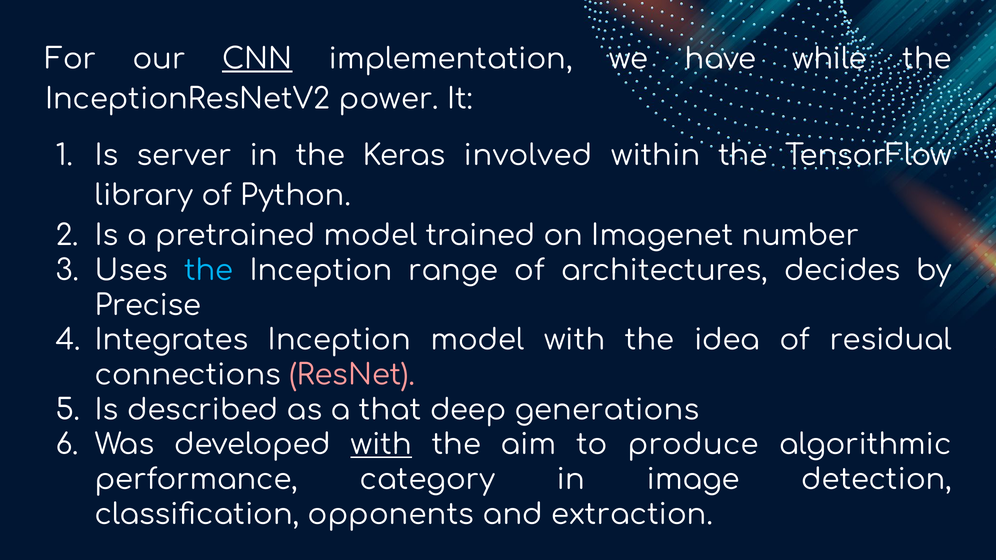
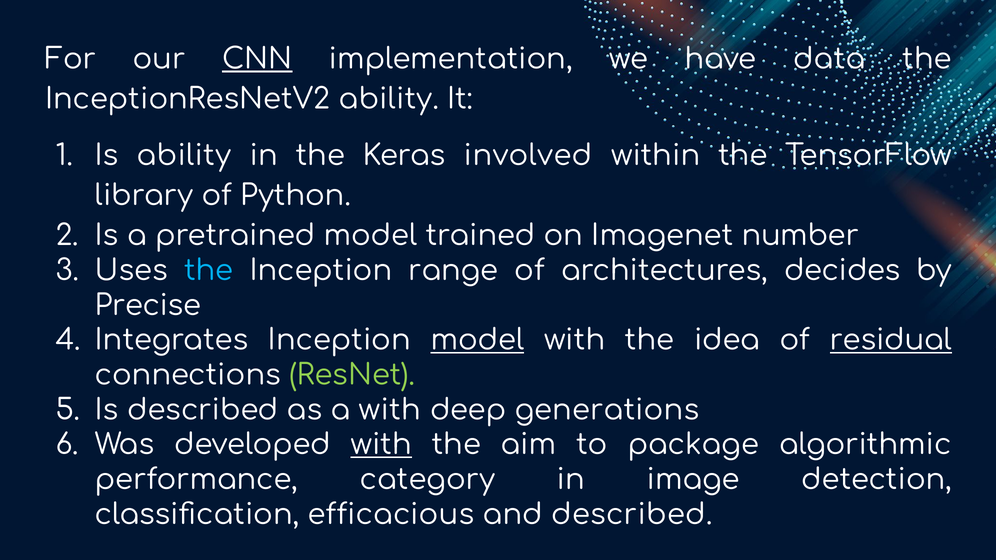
while: while -> data (829, 59)
InceptionResNetV2 power: power -> ability (389, 99)
Is server: server -> ability (184, 156)
model underline: none -> present (477, 341)
residual underline: none -> present (891, 341)
ResNet colour: pink -> light green (352, 375)
a that: that -> with (390, 410)
produce: produce -> package (693, 445)
opponents: opponents -> efficacious (391, 515)
and extraction: extraction -> described (632, 515)
